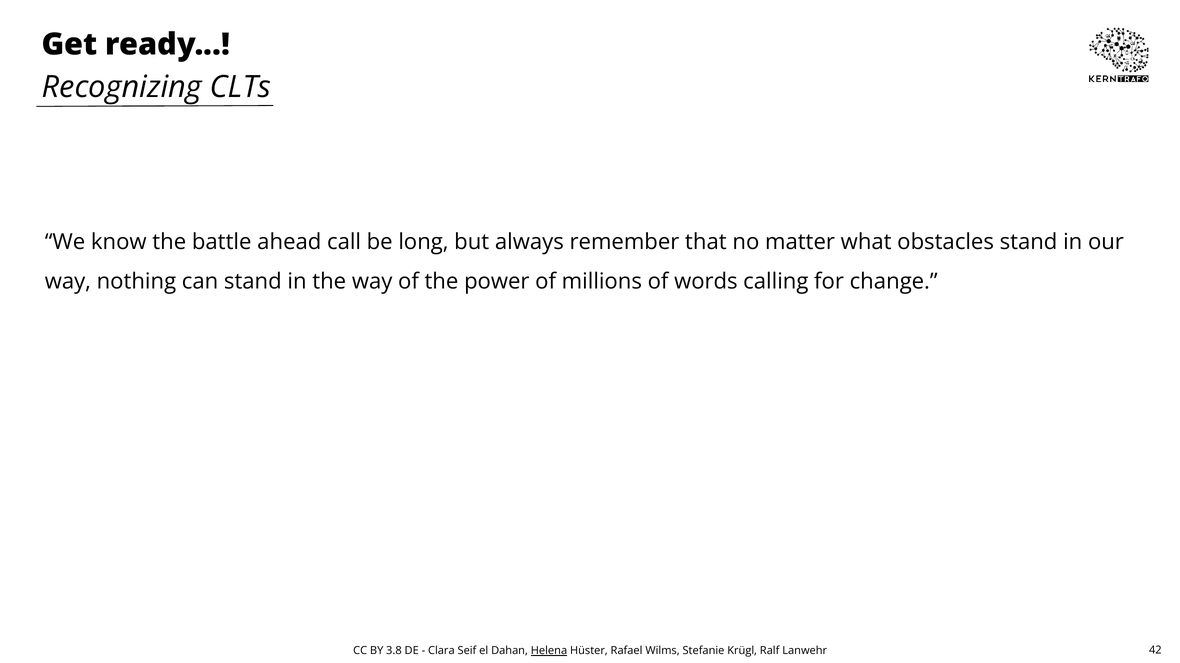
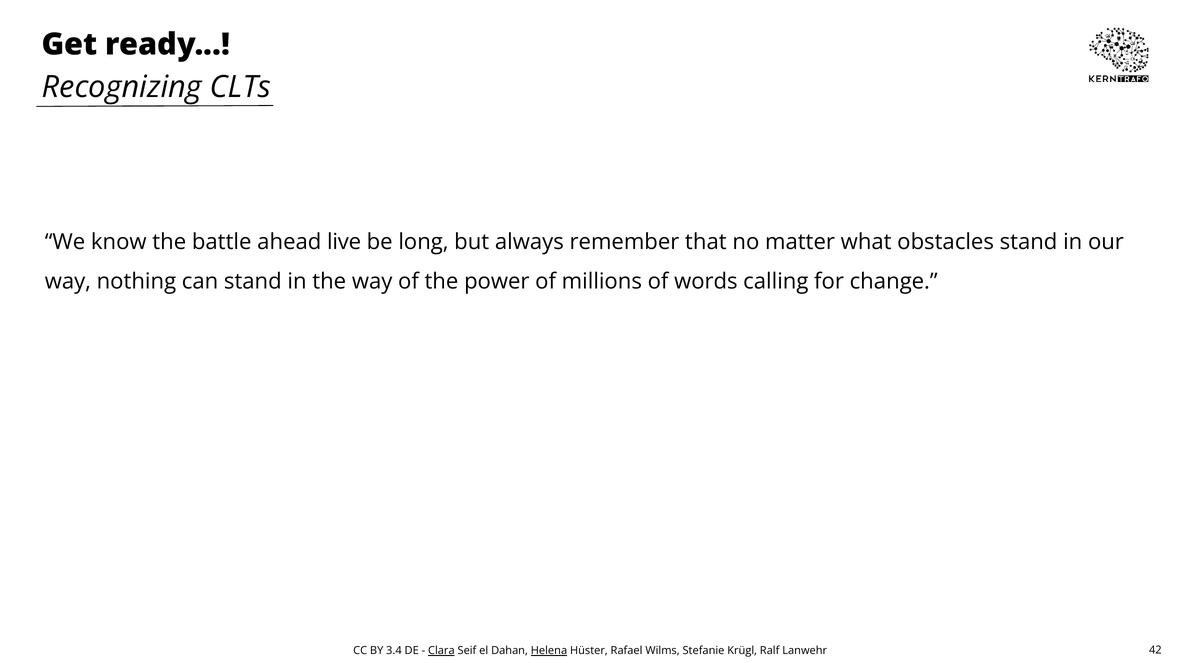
call: call -> live (344, 242)
3.8: 3.8 -> 3.4 (394, 652)
Clara underline: none -> present (441, 652)
